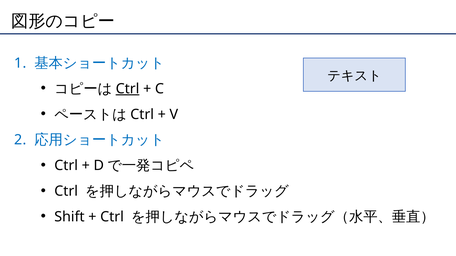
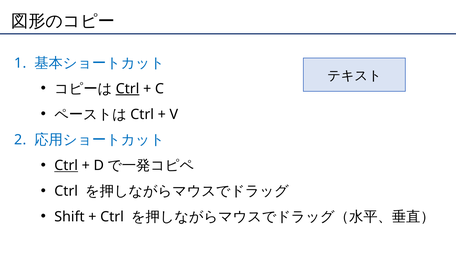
Ctrl underline: none -> present (66, 166)
